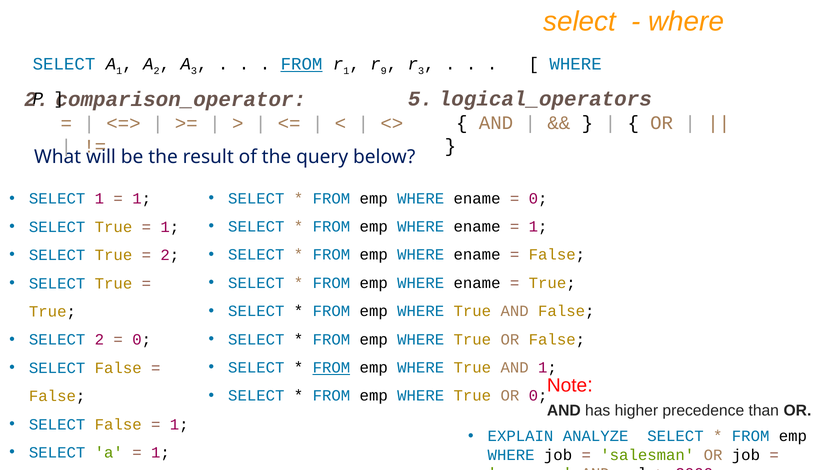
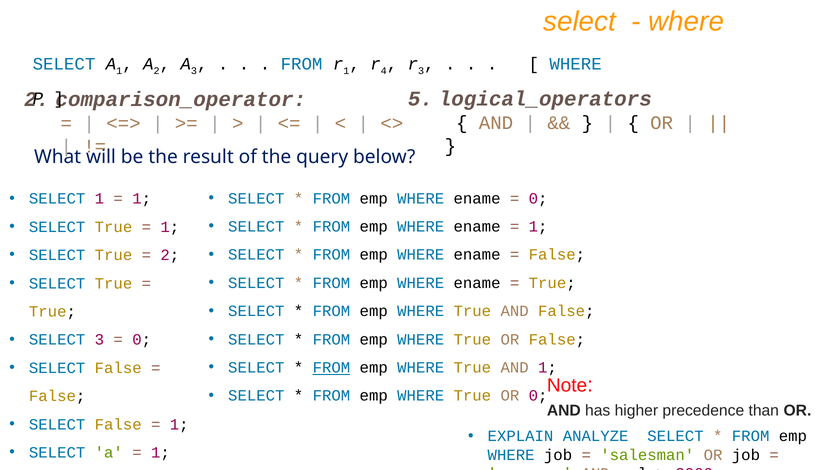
FROM underline: present -> none (302, 64)
9: 9 -> 4 (384, 71)
SELECT 2: 2 -> 3 (99, 340)
